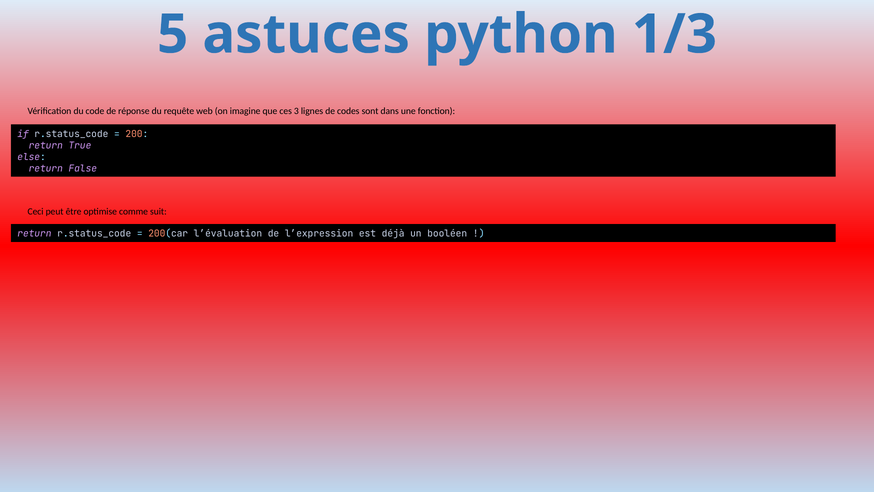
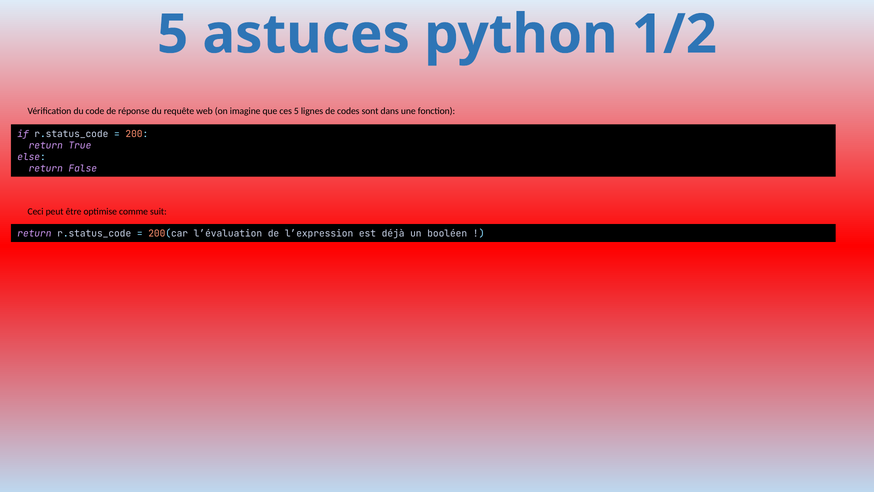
1/3: 1/3 -> 1/2 (674, 34)
ces 3: 3 -> 5 (296, 111)
